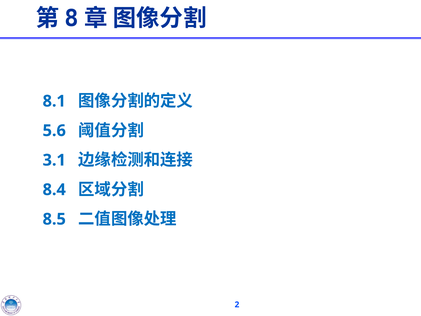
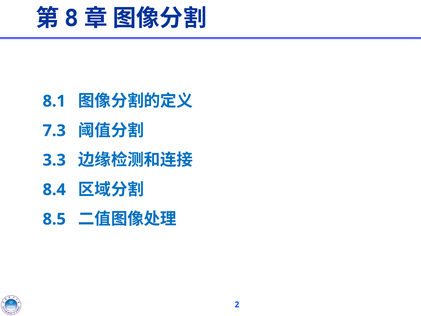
5.6: 5.6 -> 7.3 (54, 131)
3.1: 3.1 -> 3.3 (54, 160)
